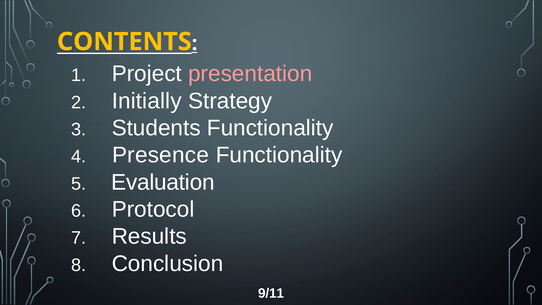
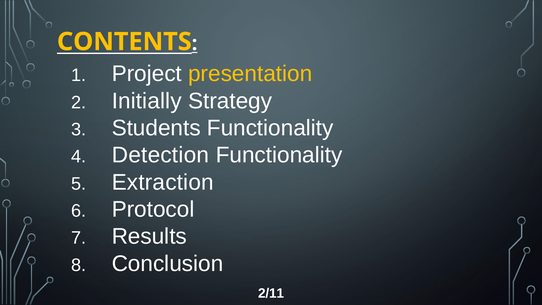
presentation colour: pink -> yellow (250, 74)
Presence: Presence -> Detection (160, 155)
Evaluation: Evaluation -> Extraction (163, 182)
9/11: 9/11 -> 2/11 (271, 293)
